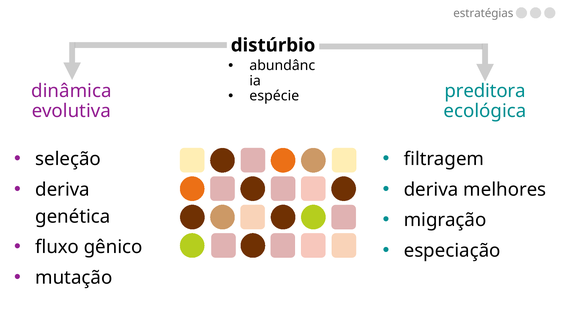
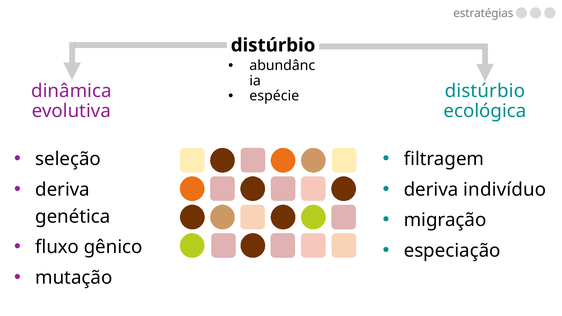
preditora: preditora -> distúrbio (485, 91)
melhores: melhores -> indivíduo (505, 190)
